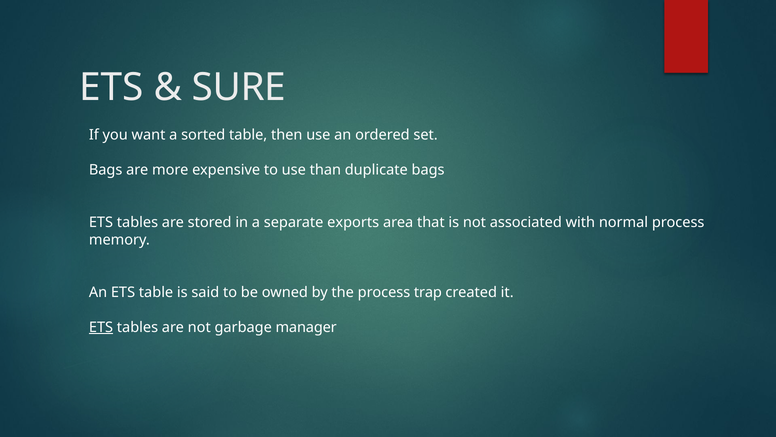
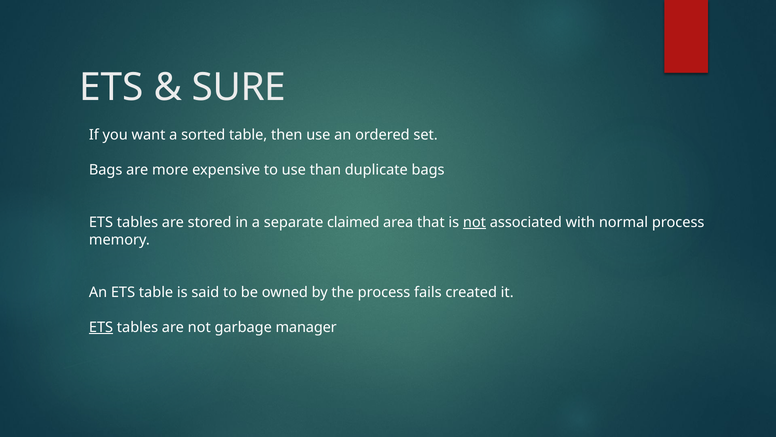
exports: exports -> claimed (353, 222)
not underline: none -> present (474, 222)
trap: trap -> fails (428, 292)
